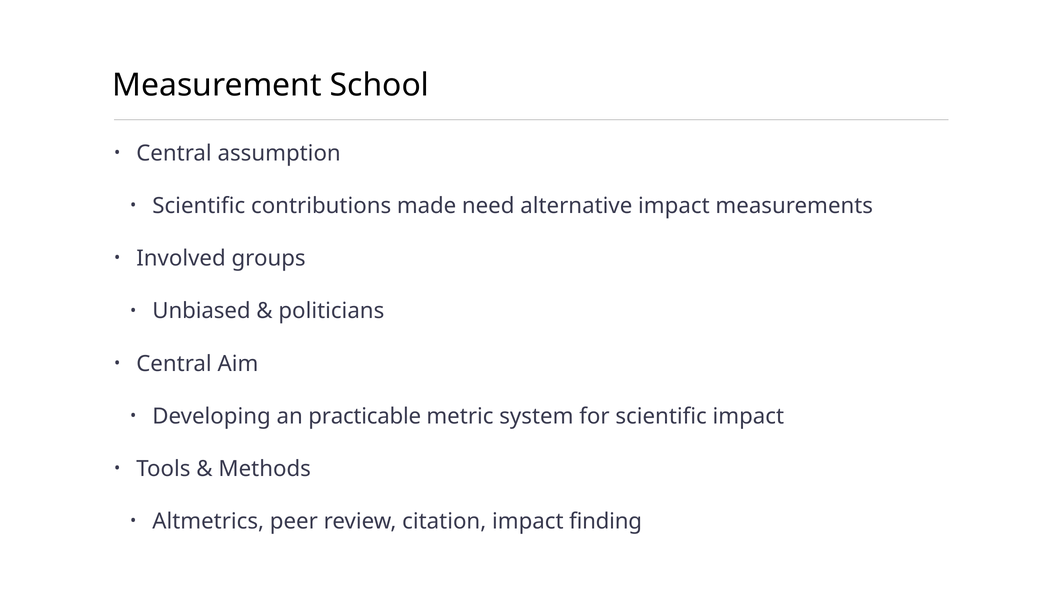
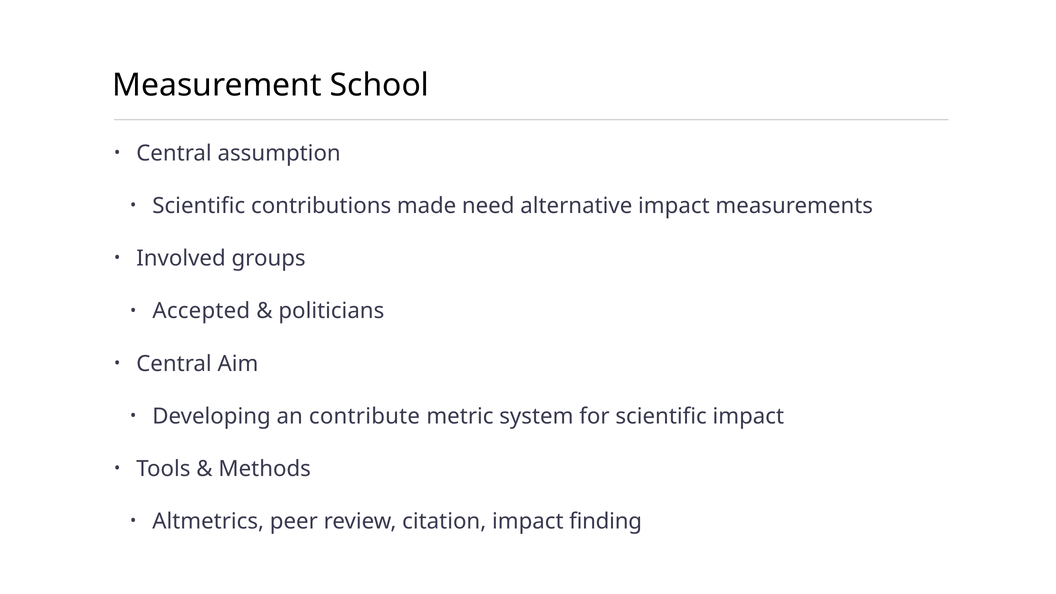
Unbiased: Unbiased -> Accepted (201, 311)
practicable: practicable -> contribute (365, 416)
